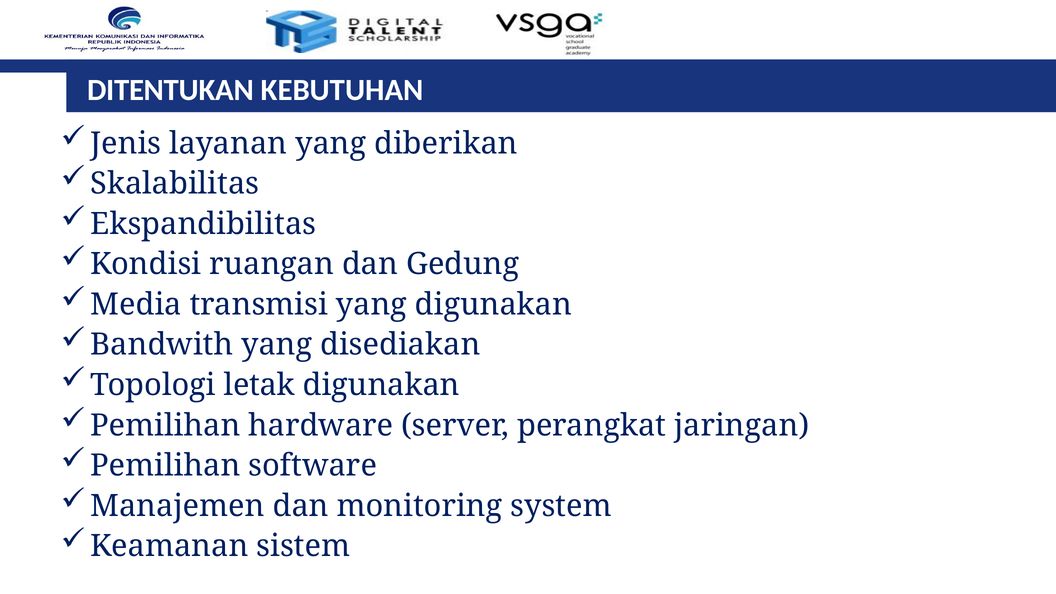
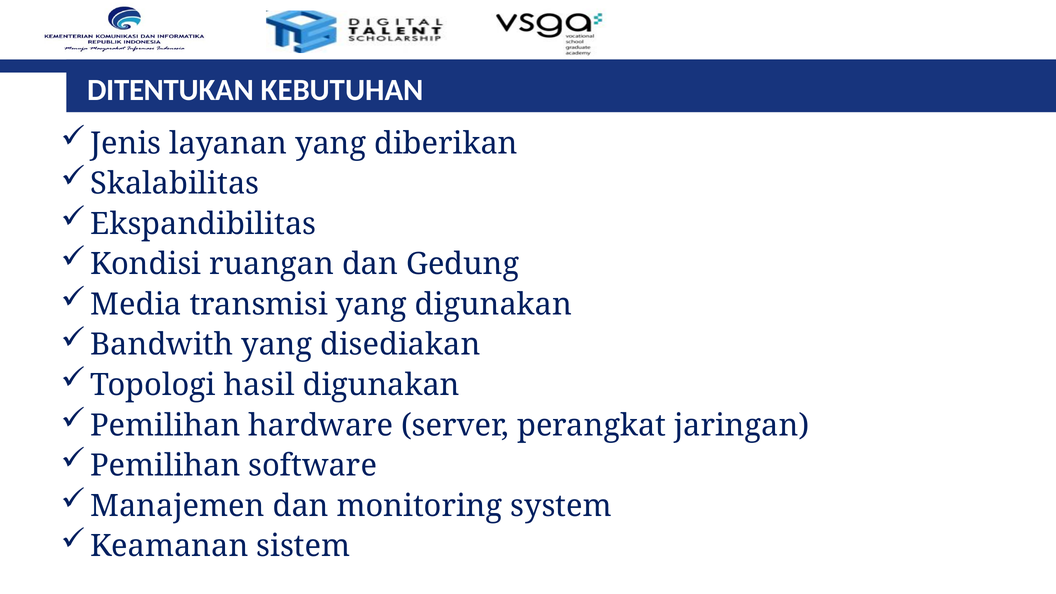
letak: letak -> hasil (259, 385)
